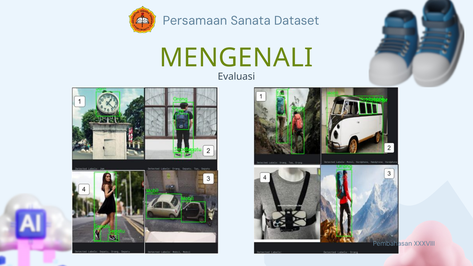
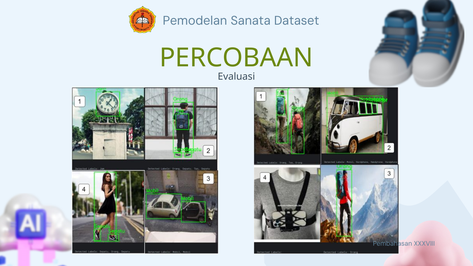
Persamaan: Persamaan -> Pemodelan (195, 21)
MENGENALI: MENGENALI -> PERCOBAAN (236, 58)
